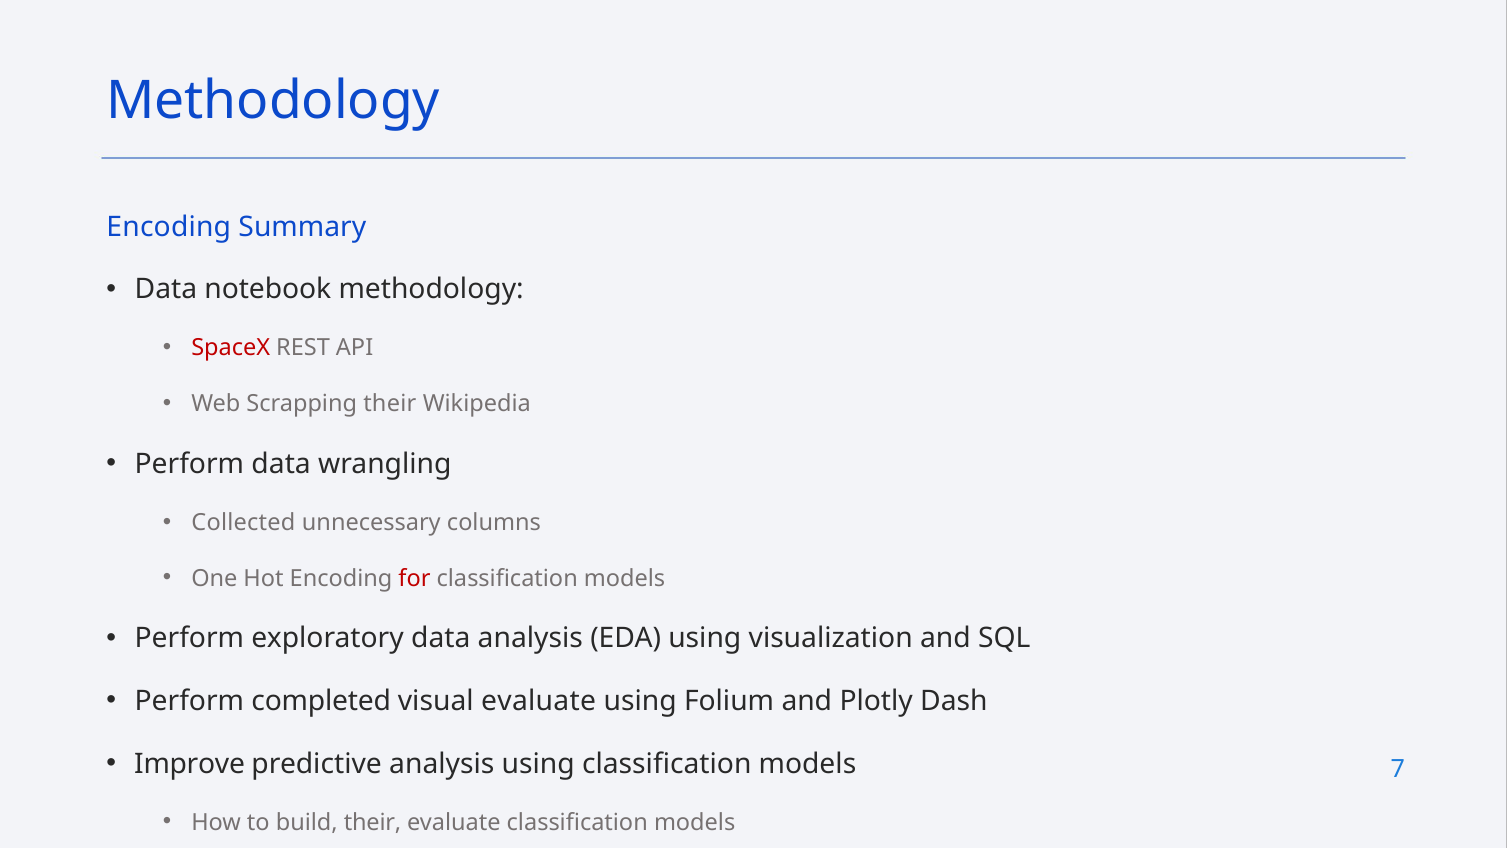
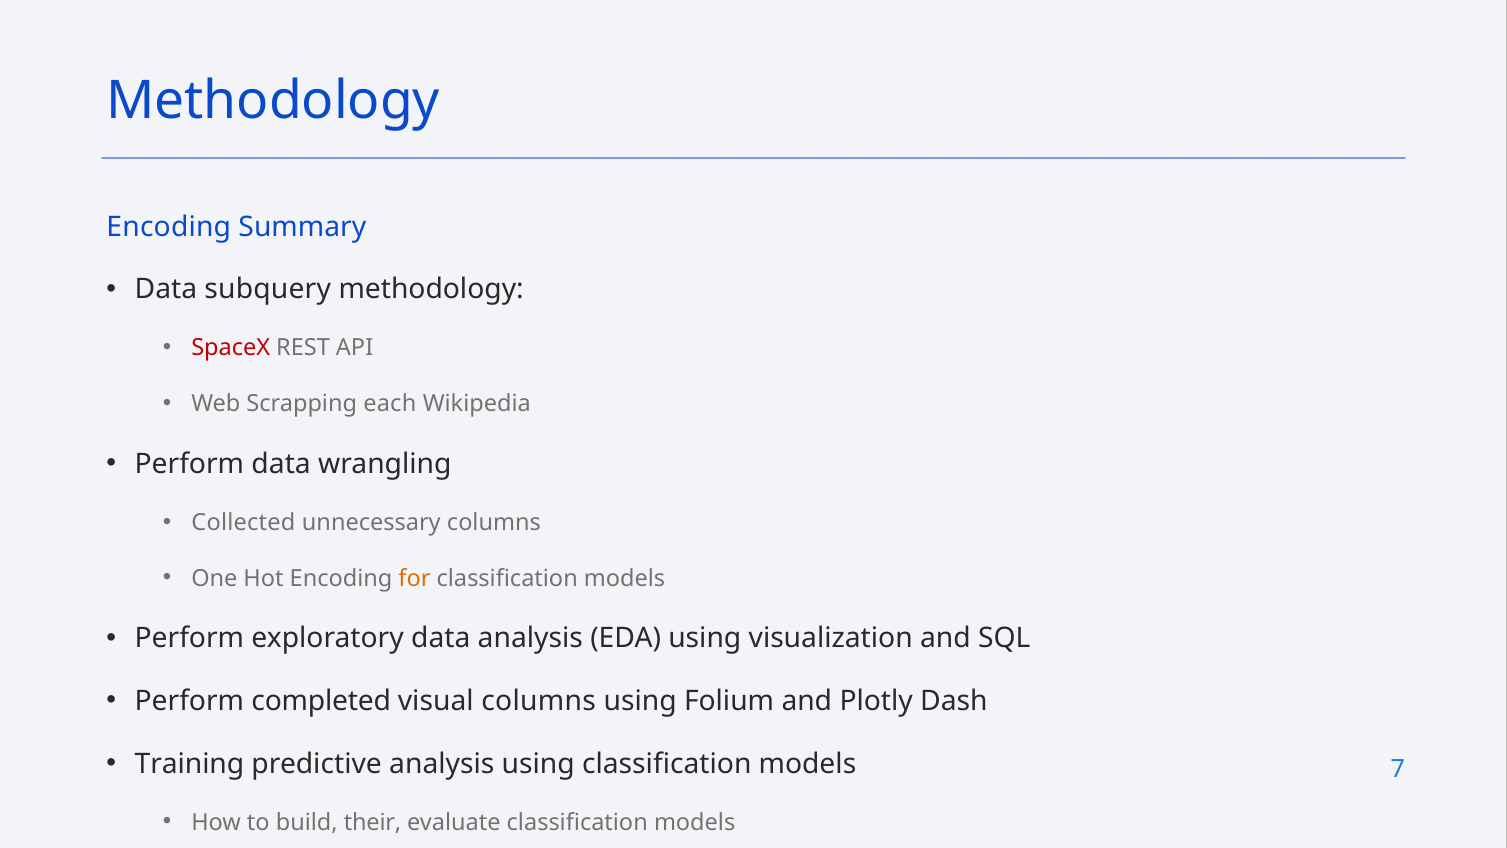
notebook: notebook -> subquery (268, 289)
Scrapping their: their -> each (390, 404)
for colour: red -> orange (414, 578)
visual evaluate: evaluate -> columns (539, 701)
Improve: Improve -> Training (189, 764)
